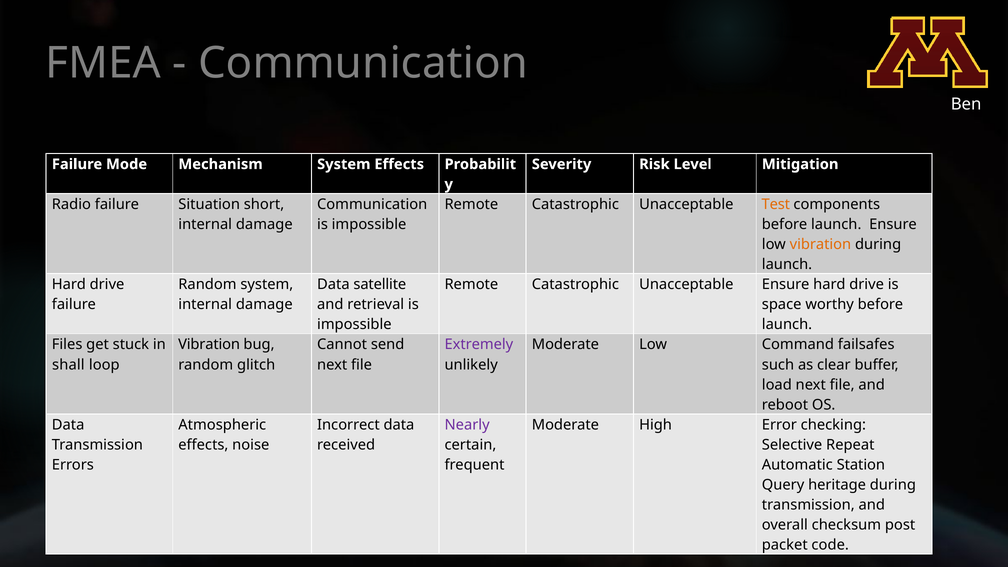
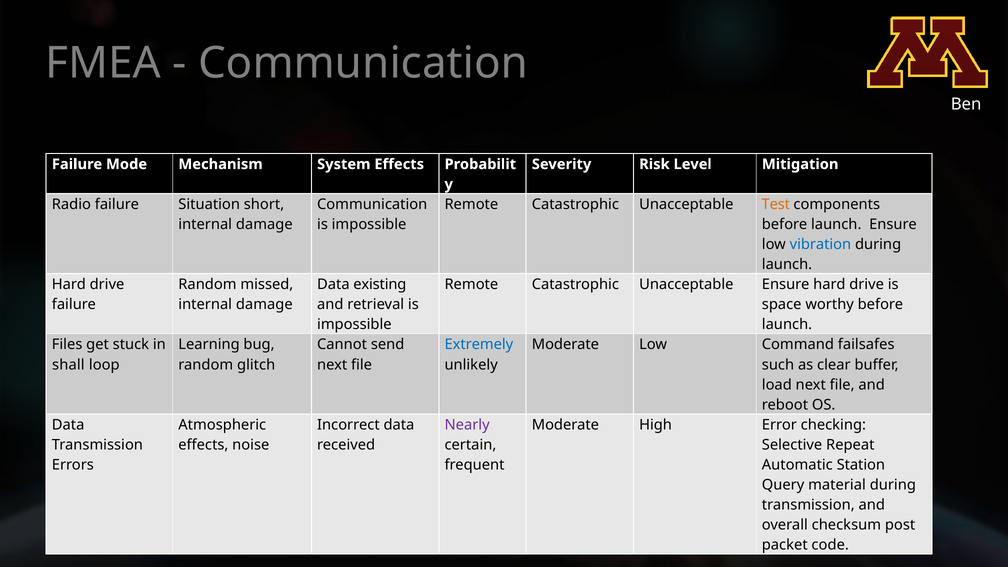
vibration colour: orange -> blue (820, 244)
Random system: system -> missed (267, 285)
satellite: satellite -> existing (380, 285)
Vibration: Vibration -> Learning (209, 345)
Extremely colour: purple -> blue (479, 345)
heritage: heritage -> material (837, 485)
